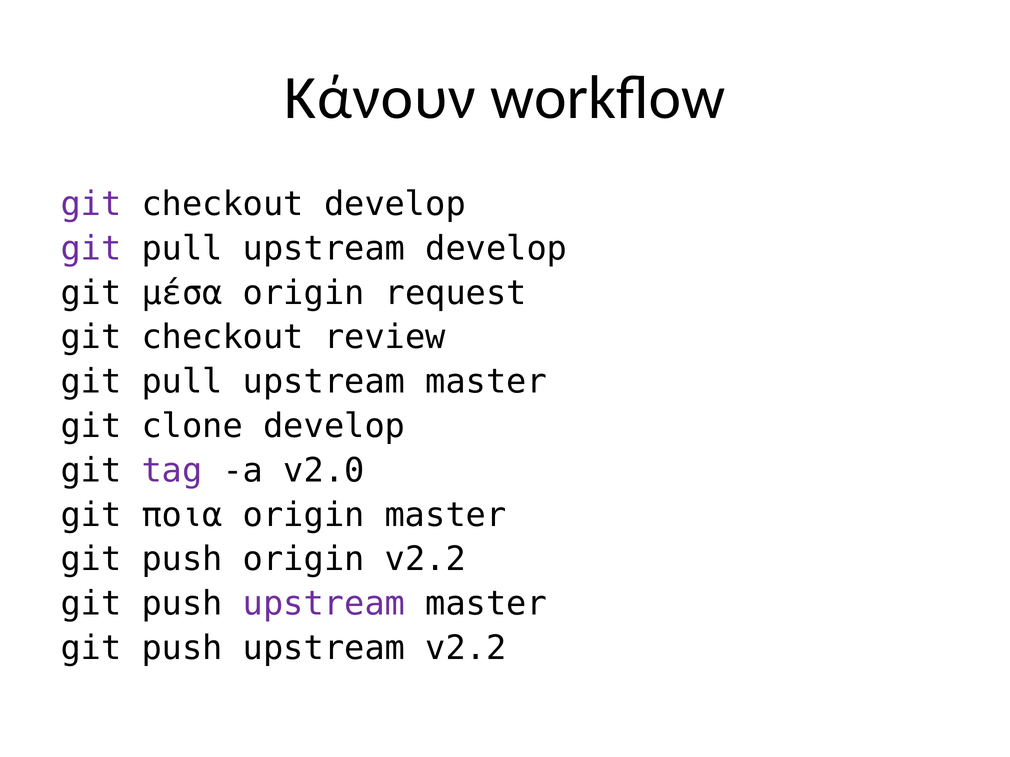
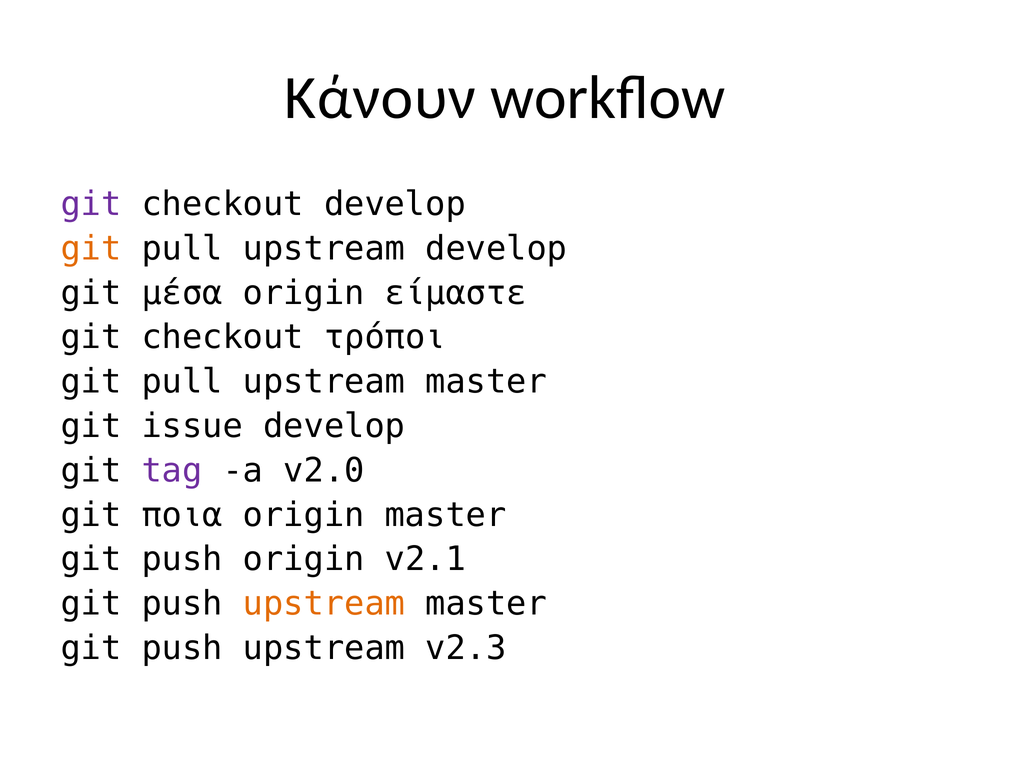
git colour: purple -> orange (91, 249)
request: request -> είμαστε (456, 293)
review: review -> τρόποι (385, 338)
clone: clone -> issue (192, 426)
origin v2.2: v2.2 -> v2.1 (425, 560)
upstream colour: purple -> orange (324, 604)
upstream v2.2: v2.2 -> v2.3 (466, 649)
